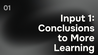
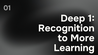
Input: Input -> Deep (73, 18)
Conclusions: Conclusions -> Recognition (66, 28)
